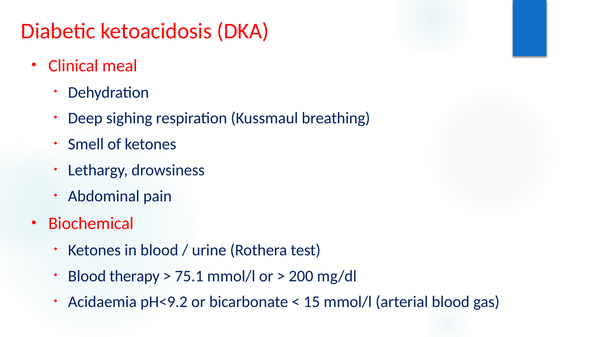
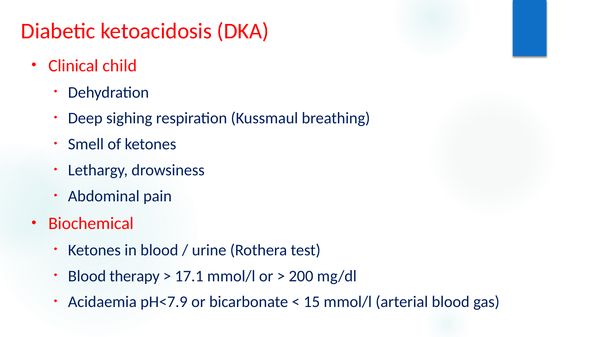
meal: meal -> child (120, 66)
75.1: 75.1 -> 17.1 (189, 276)
pH<9.2: pH<9.2 -> pH<7.9 (164, 302)
